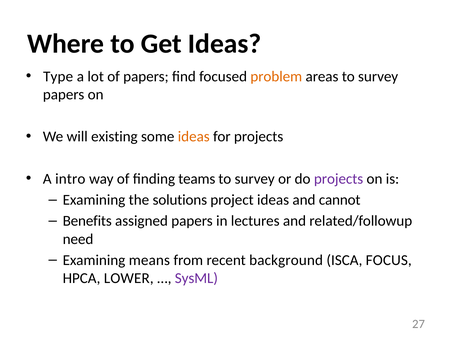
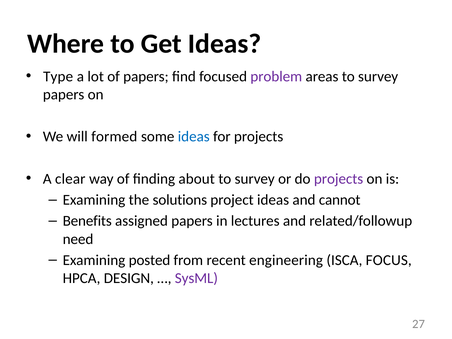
problem colour: orange -> purple (276, 76)
existing: existing -> formed (114, 137)
ideas colour: orange -> blue (194, 137)
intro: intro -> clear (70, 179)
teams: teams -> about (197, 179)
means: means -> posted (150, 260)
background: background -> engineering (286, 260)
LOWER: LOWER -> DESIGN (129, 278)
